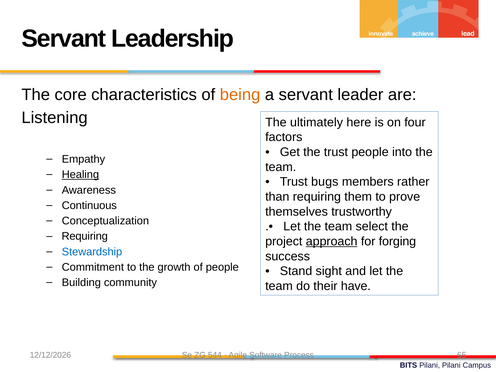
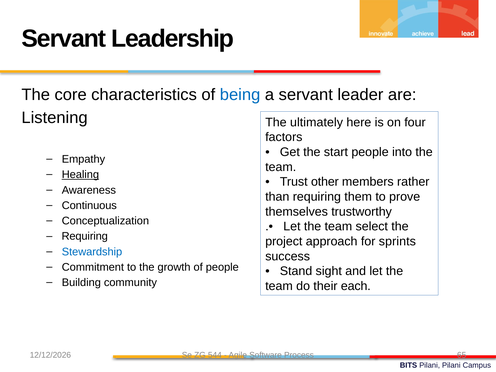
being colour: orange -> blue (240, 95)
the trust: trust -> start (336, 152)
bugs: bugs -> other (325, 182)
approach underline: present -> none (332, 241)
forging: forging -> sprints (397, 241)
have: have -> each (356, 286)
